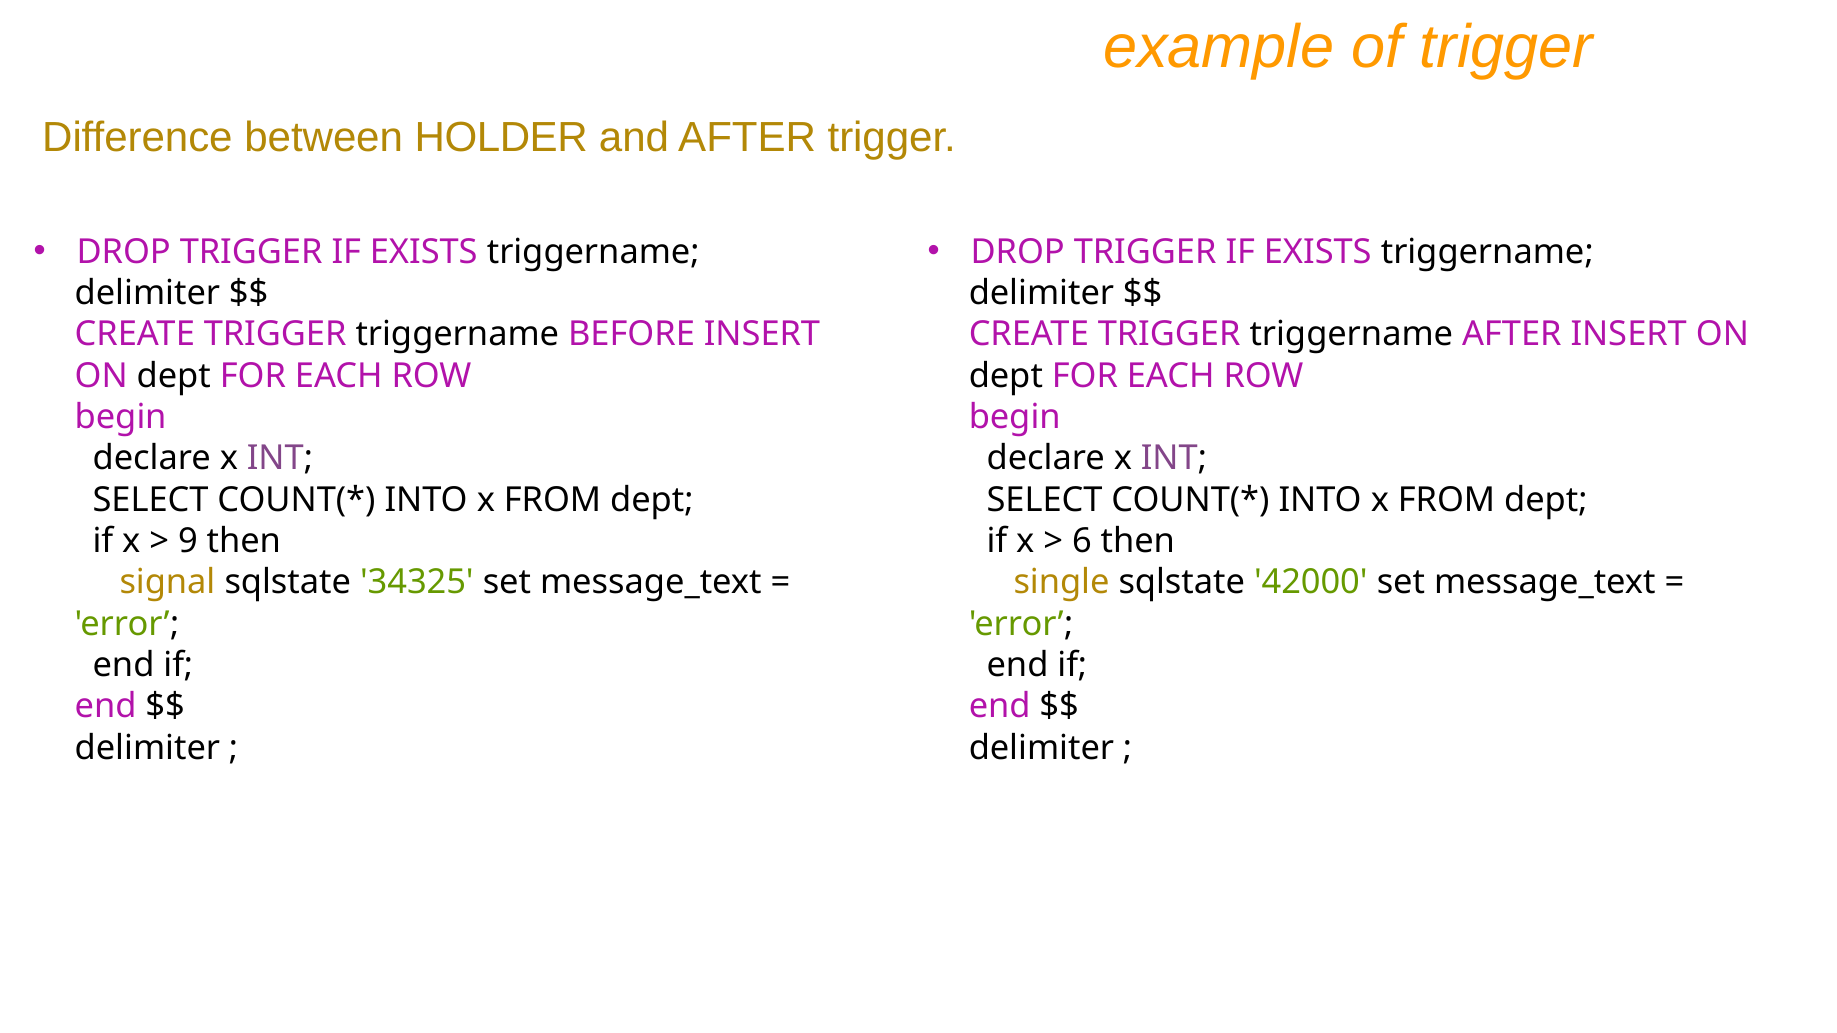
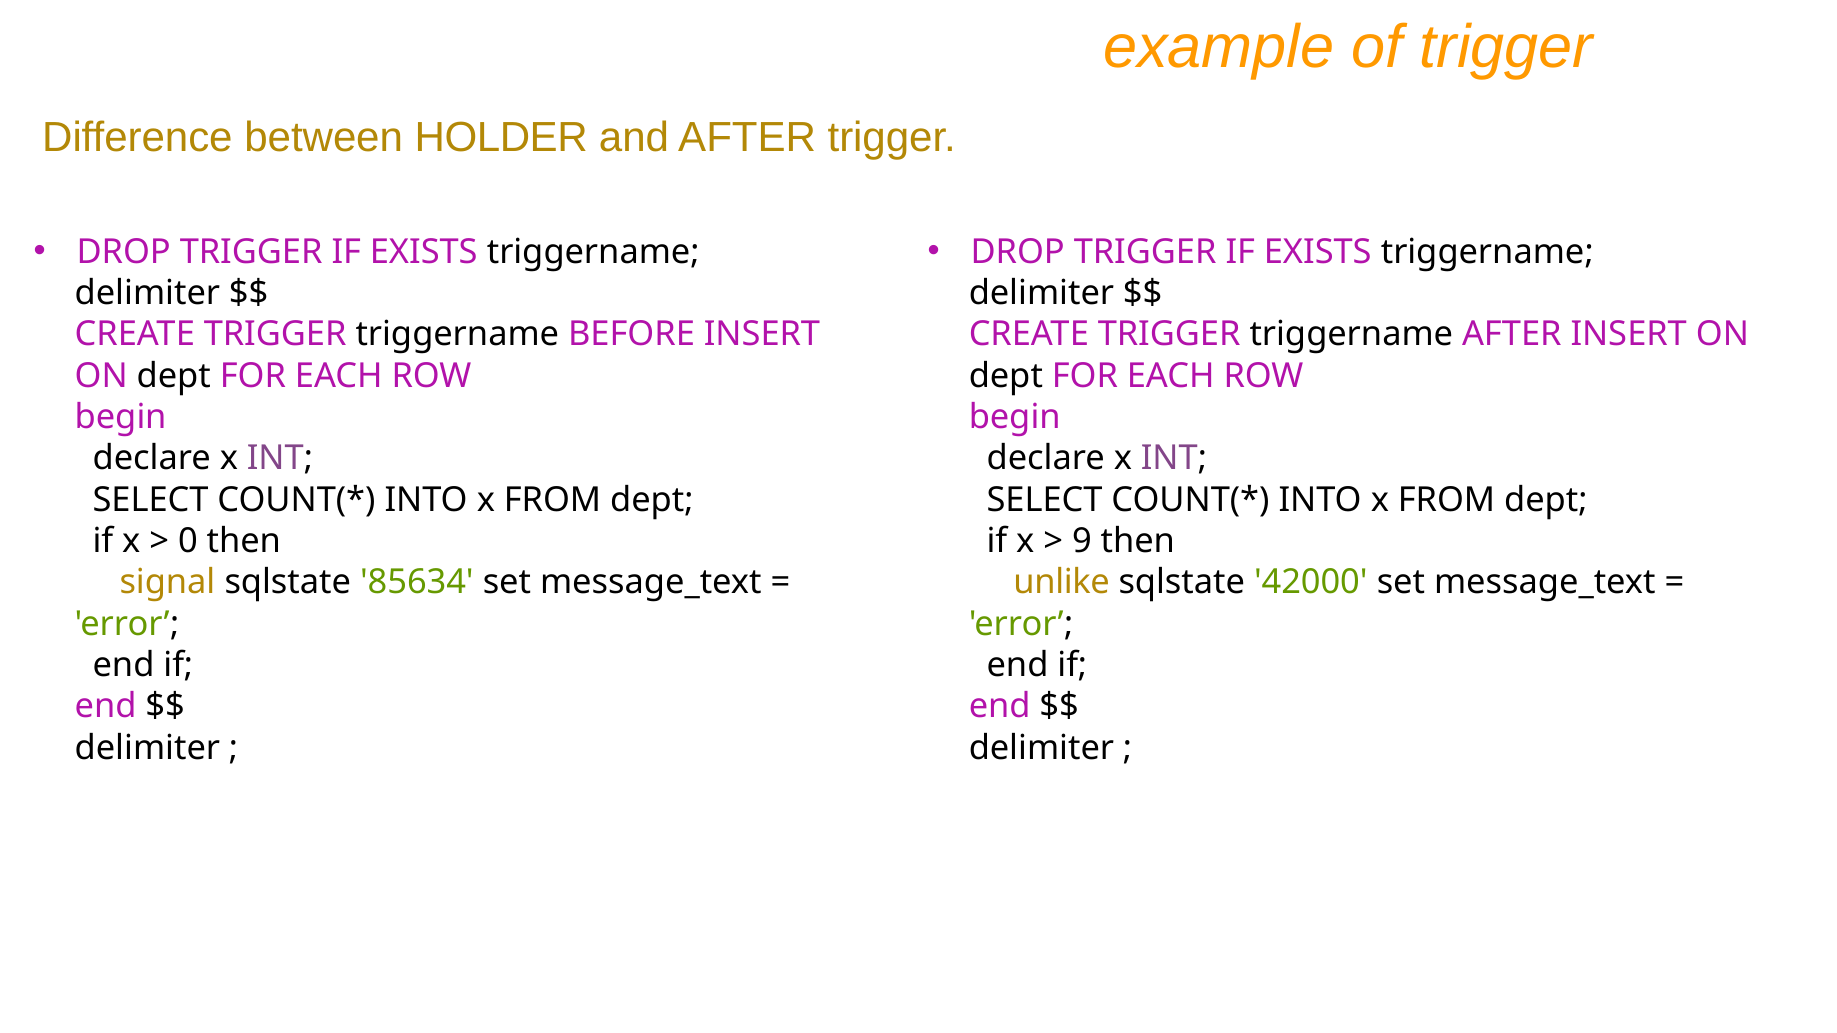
9: 9 -> 0 (188, 541)
6: 6 -> 9 (1082, 541)
34325: 34325 -> 85634 (417, 583)
single: single -> unlike (1062, 583)
